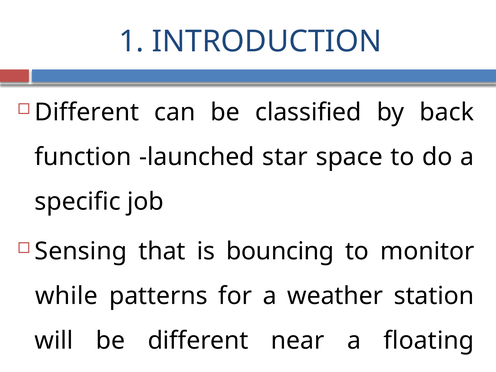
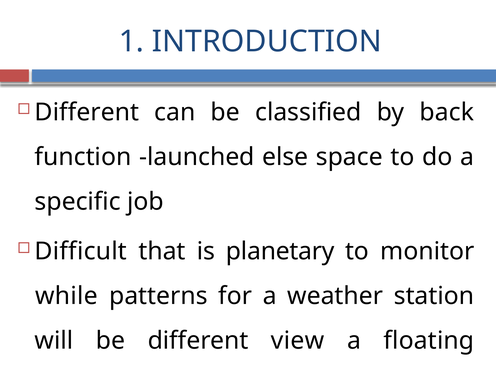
star: star -> else (285, 157)
Sensing: Sensing -> Difficult (81, 251)
bouncing: bouncing -> planetary (280, 251)
near: near -> view (298, 340)
